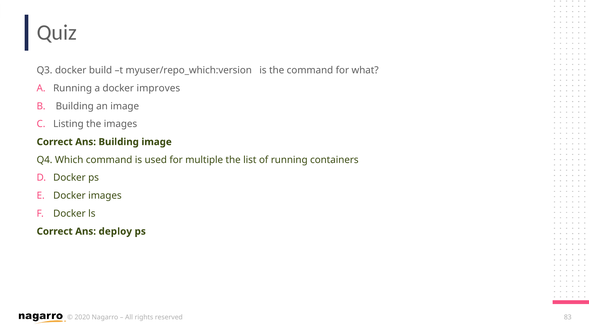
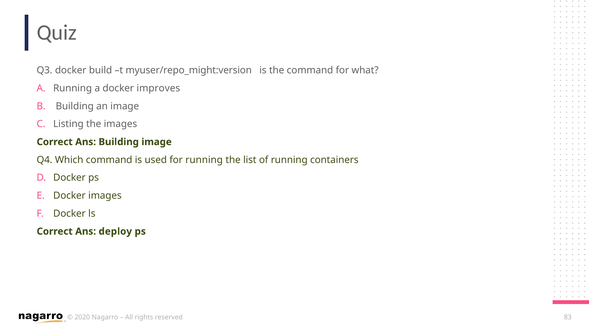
myuser/repo_which:version: myuser/repo_which:version -> myuser/repo_might:version (189, 70)
for multiple: multiple -> running (204, 160)
